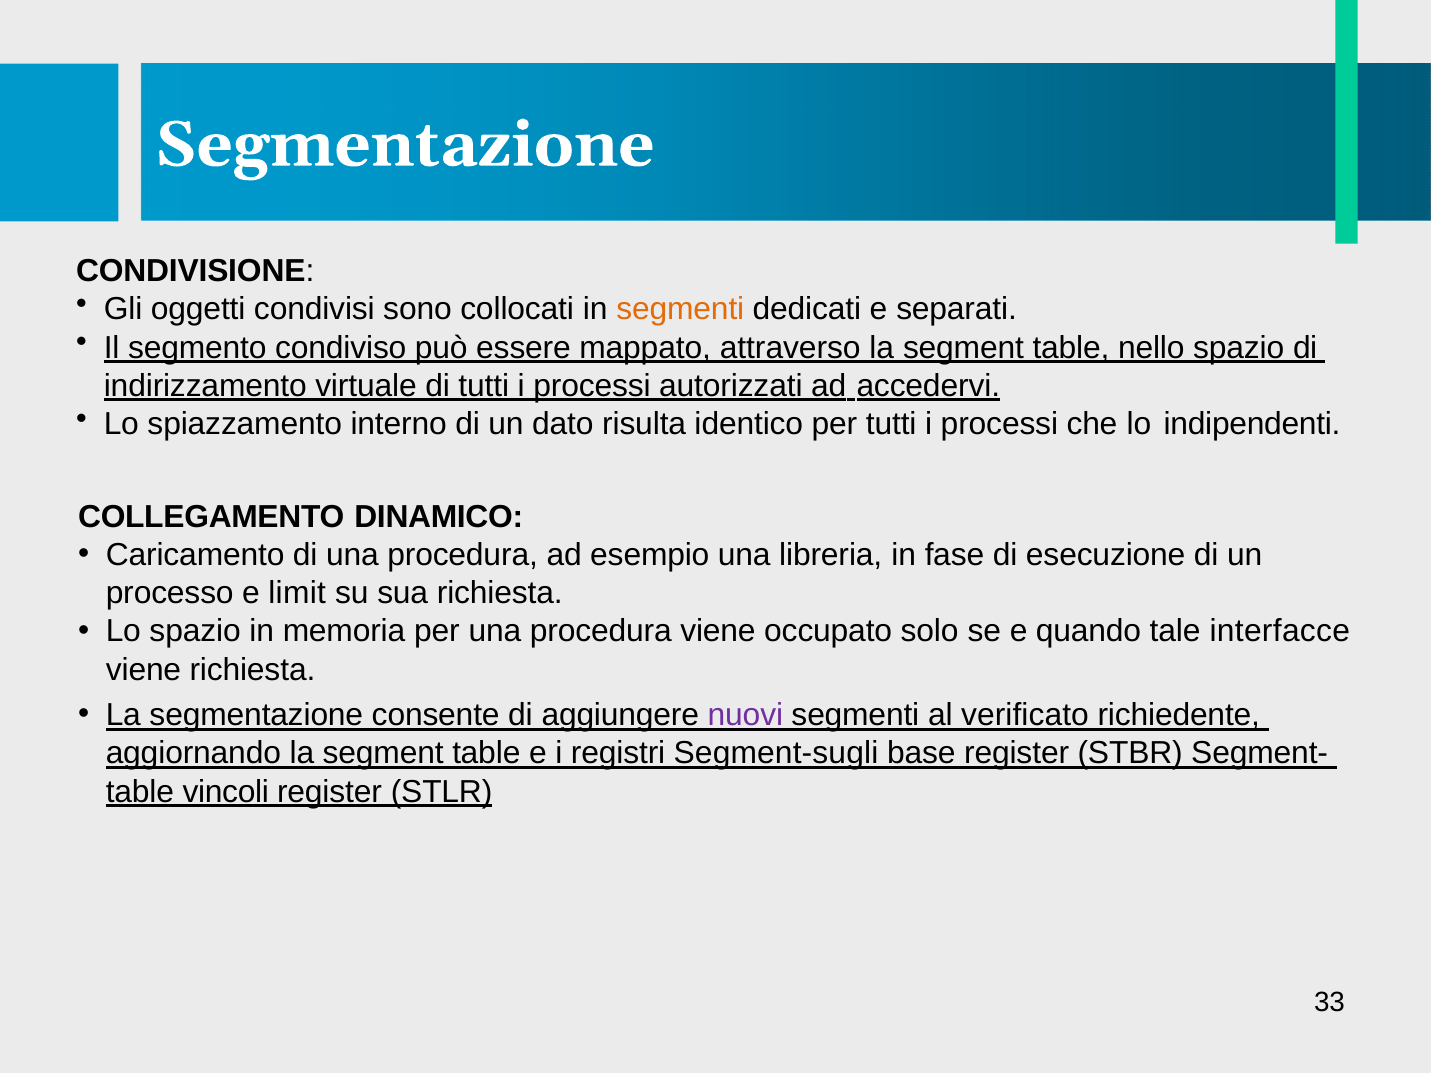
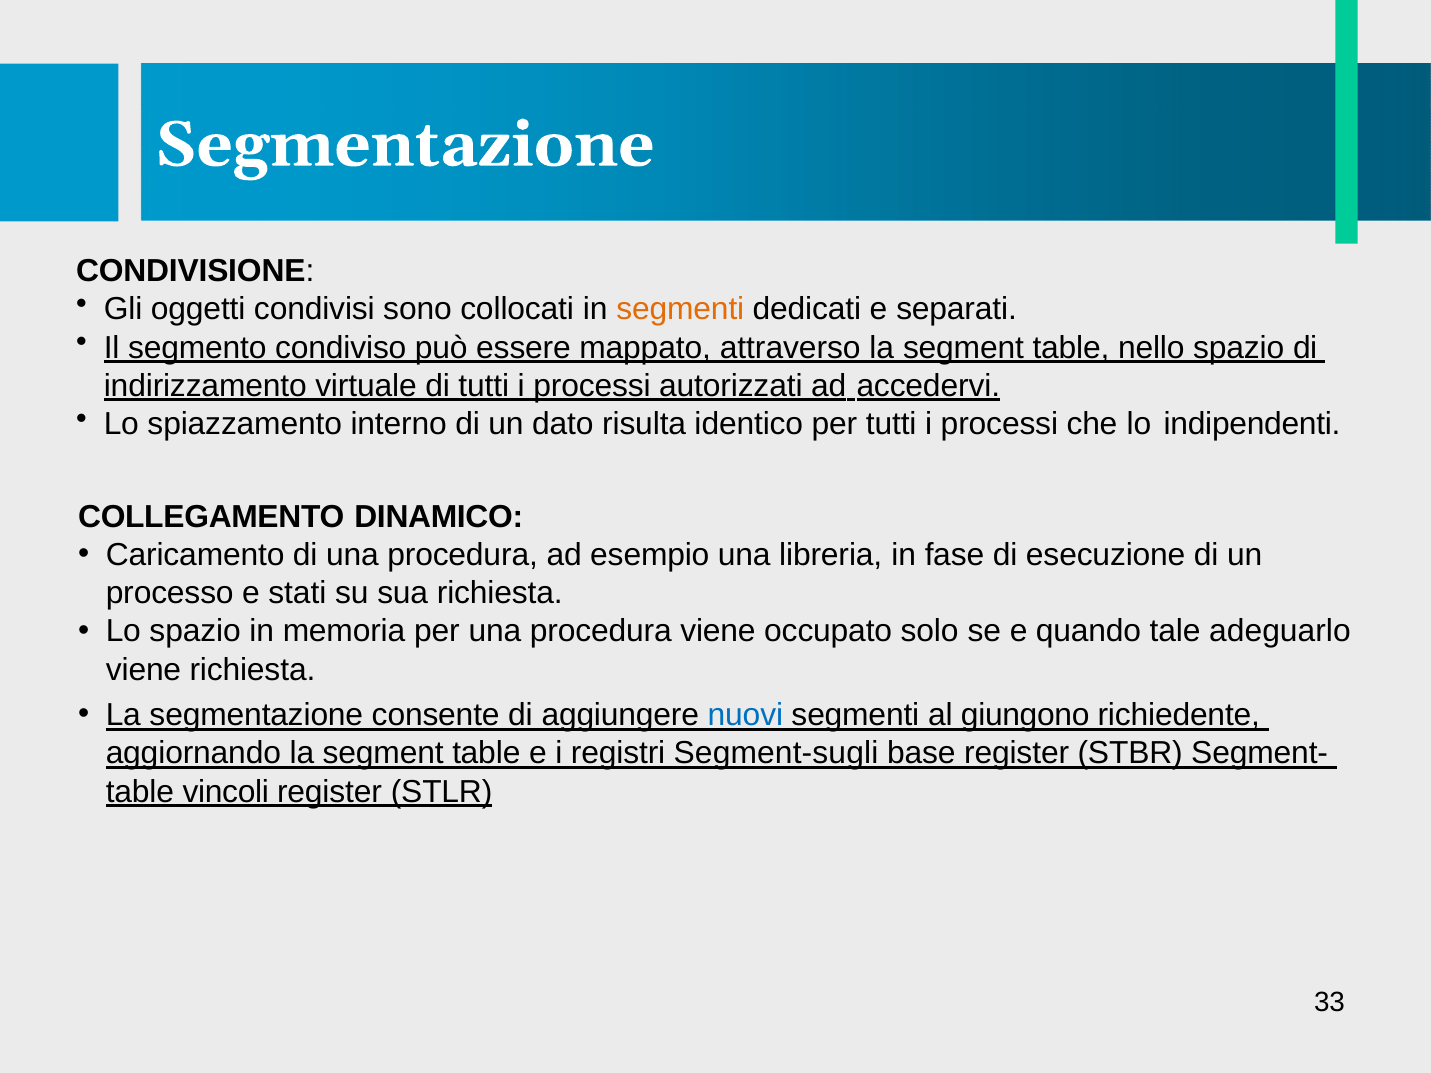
limit: limit -> stati (297, 593)
interfacce: interfacce -> adeguarlo (1280, 632)
nuovi colour: purple -> blue (745, 715)
verificato: verificato -> giungono (1025, 715)
